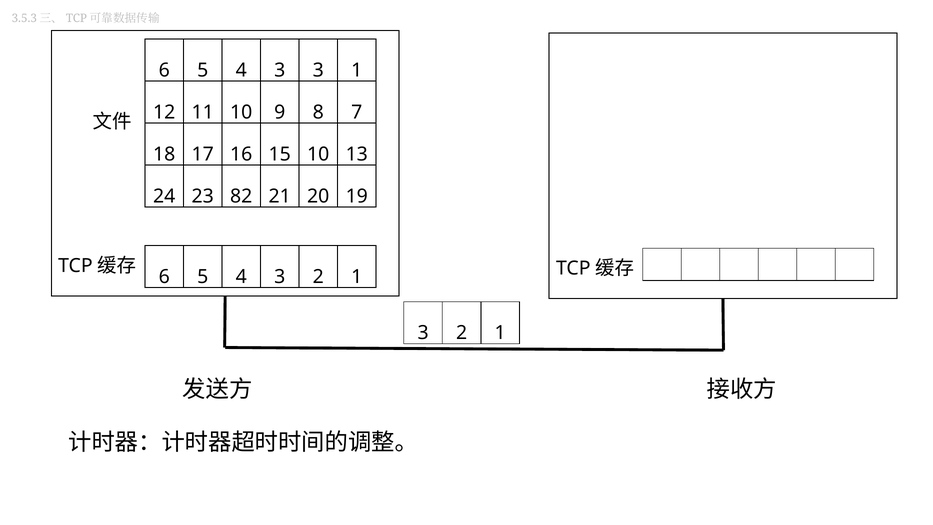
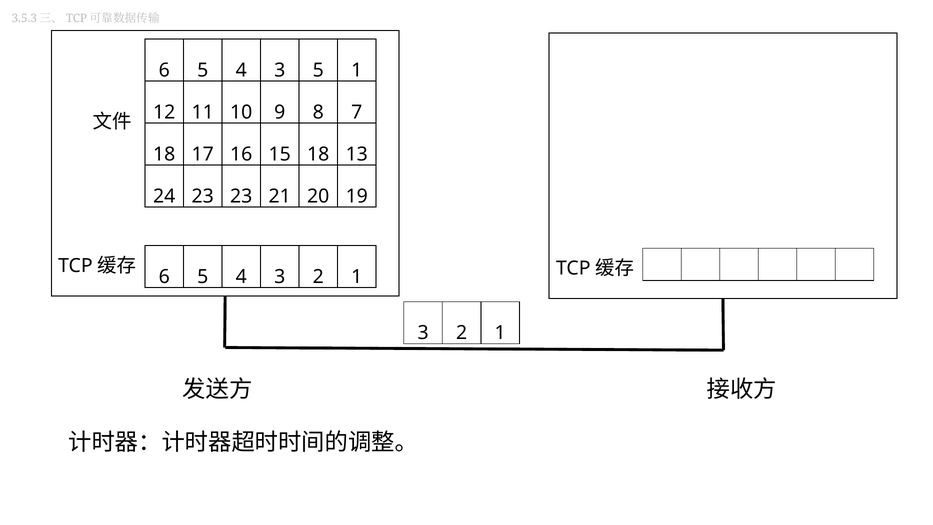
3 3: 3 -> 5 (318, 70)
15 10: 10 -> 18 (318, 154)
23 82: 82 -> 23 (241, 196)
